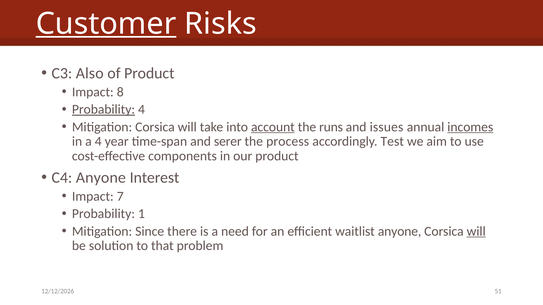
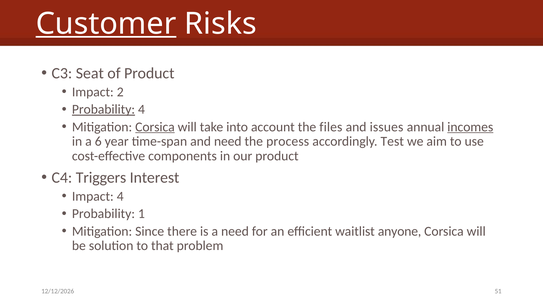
Also: Also -> Seat (90, 73)
8: 8 -> 2 (120, 92)
Corsica underline: none -> present (155, 127)
account underline: present -> none (273, 127)
runs: runs -> files (331, 127)
a 4: 4 -> 6 (98, 142)
and serer: serer -> need (228, 142)
C4 Anyone: Anyone -> Triggers (101, 178)
Impact 7: 7 -> 4 (120, 197)
will underline: present -> none (476, 232)
